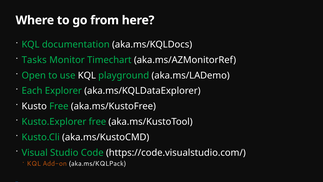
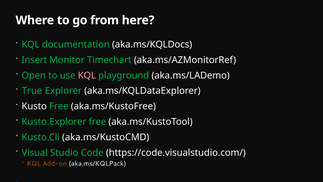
Tasks: Tasks -> Insert (34, 60)
KQL colour: white -> pink (87, 75)
Each: Each -> True (32, 91)
